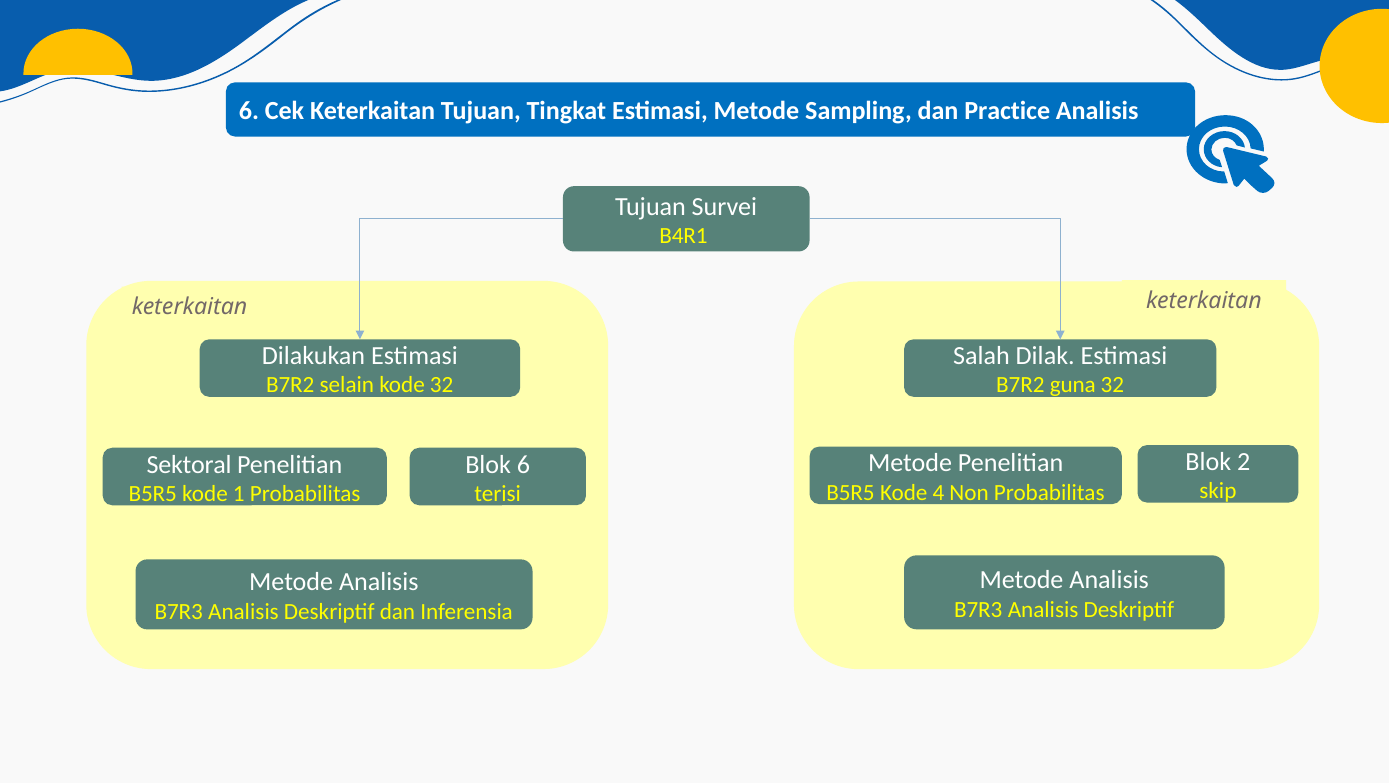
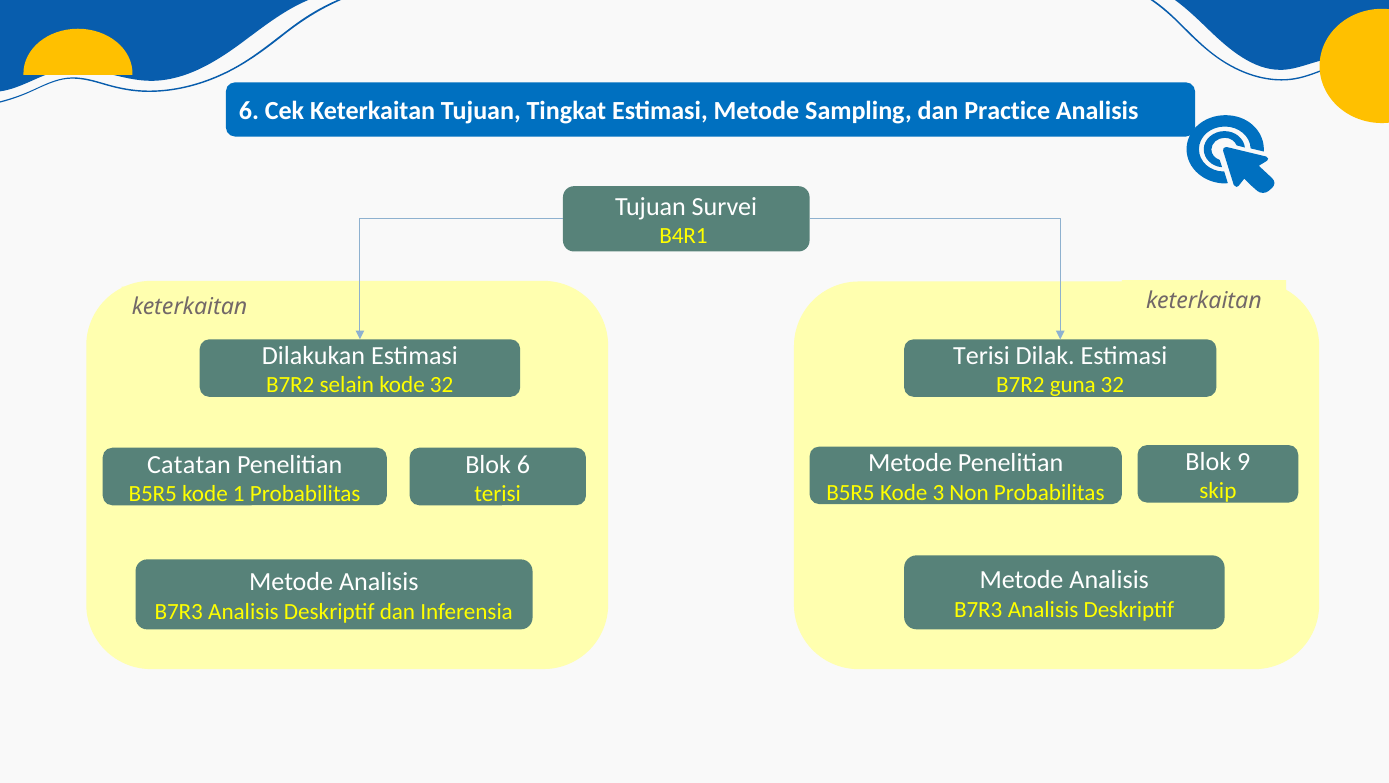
Salah: Salah -> Terisi (982, 356)
2: 2 -> 9 (1244, 462)
Sektoral: Sektoral -> Catatan (189, 464)
4: 4 -> 3 (939, 493)
